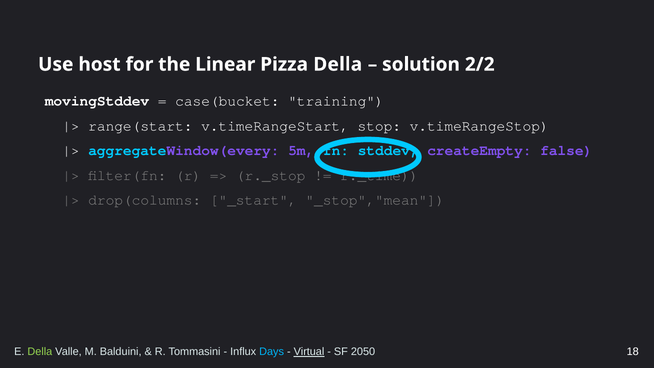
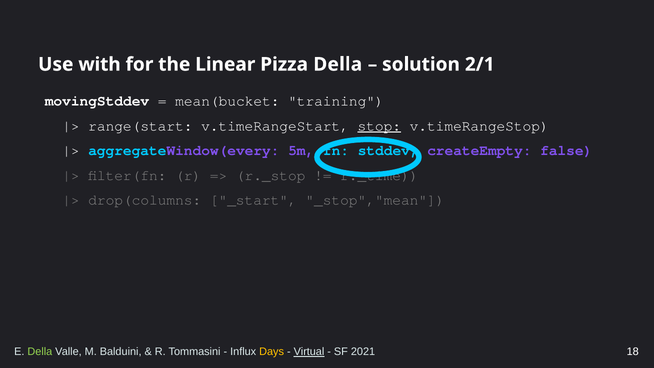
host: host -> with (100, 64)
2/2: 2/2 -> 2/1 (480, 64)
case(bucket: case(bucket -> mean(bucket (227, 101)
stop underline: none -> present (379, 126)
Days colour: light blue -> yellow (272, 352)
2050: 2050 -> 2021 (363, 352)
